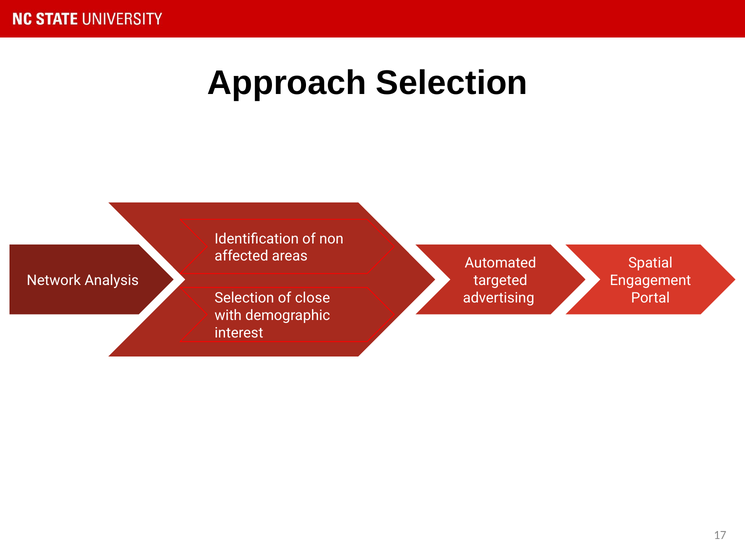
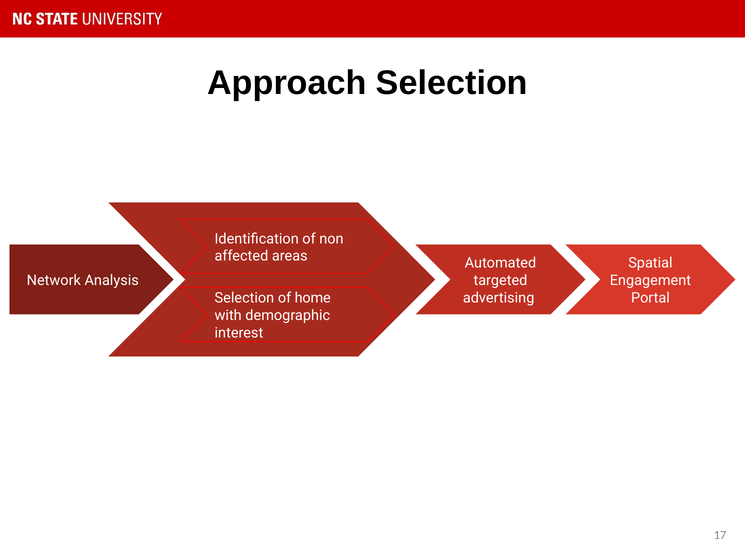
close: close -> home (313, 298)
